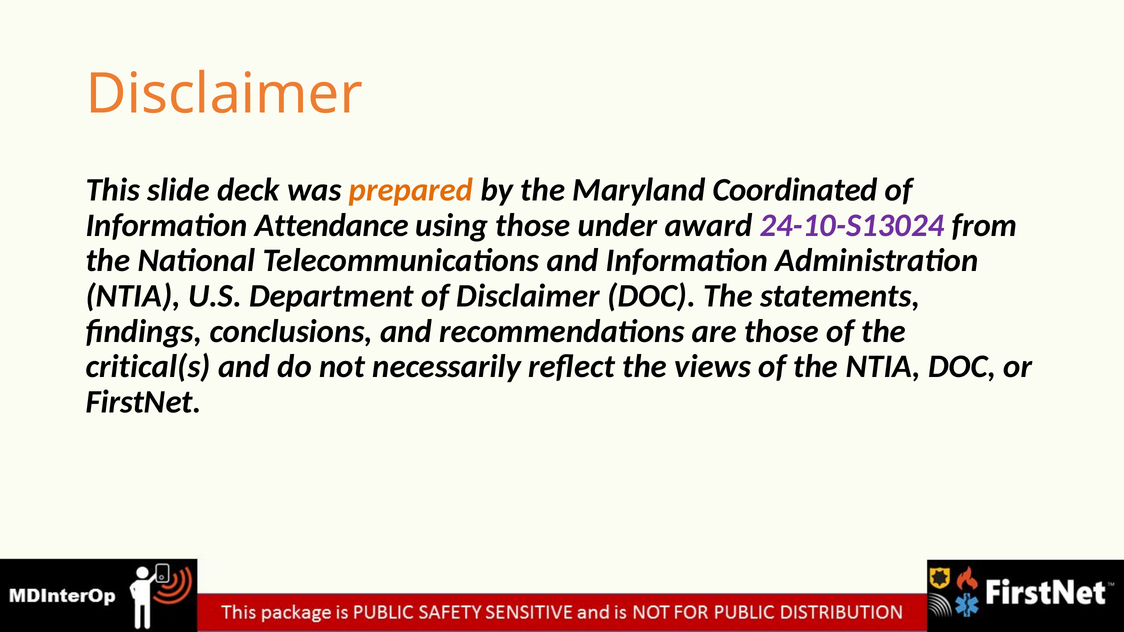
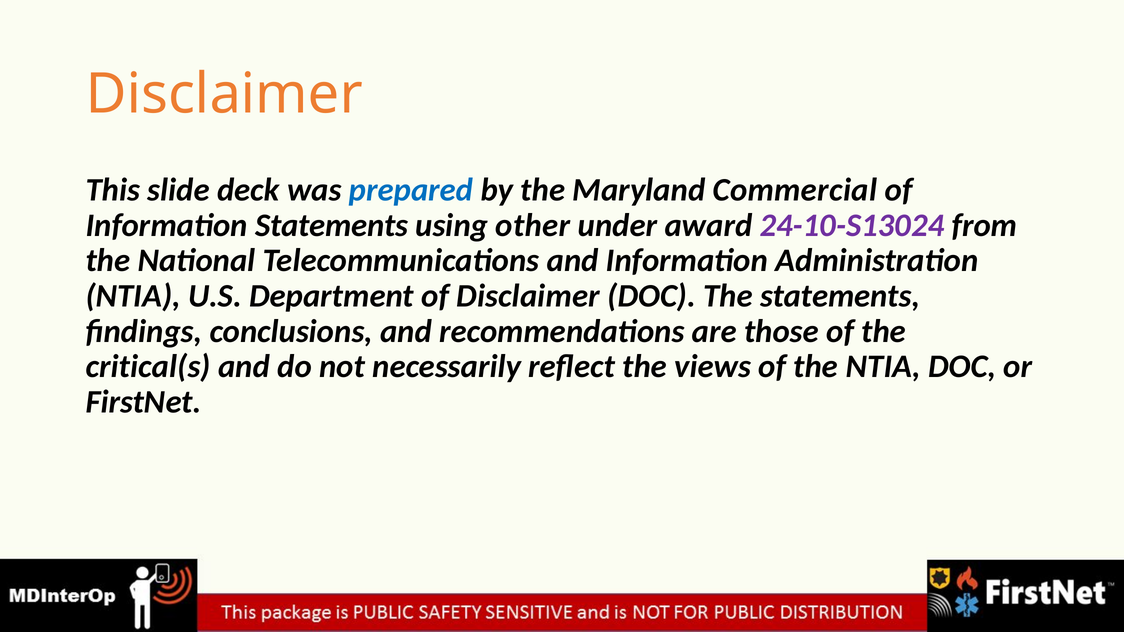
prepared colour: orange -> blue (411, 190)
Coordinated: Coordinated -> Commercial (795, 190)
Information Attendance: Attendance -> Statements (332, 225)
using those: those -> other (533, 225)
